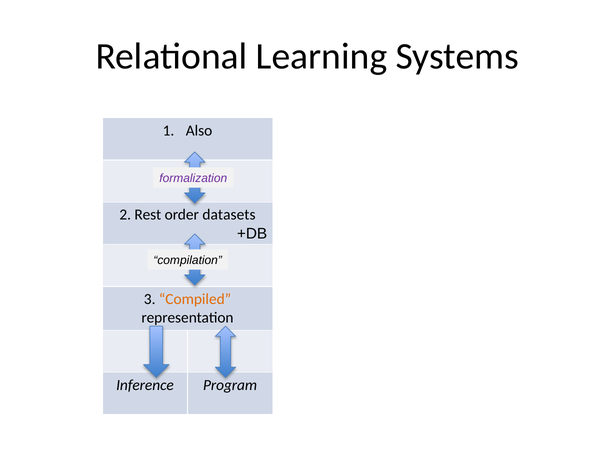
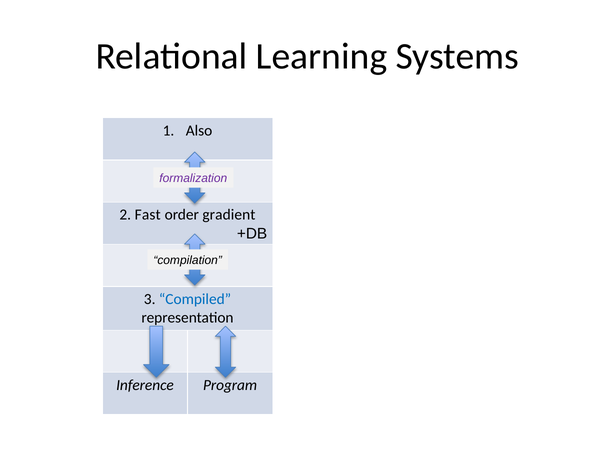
Rest: Rest -> Fast (148, 215)
datasets: datasets -> gradient (229, 215)
Compiled colour: orange -> blue (195, 299)
